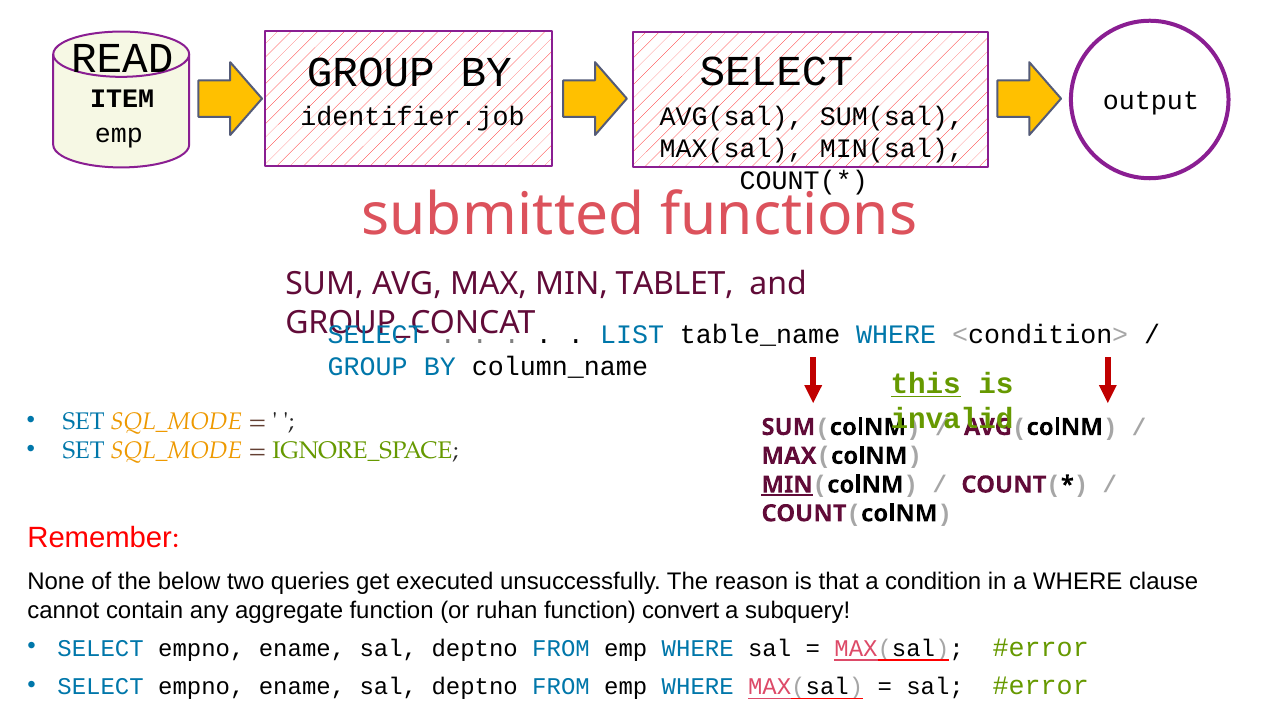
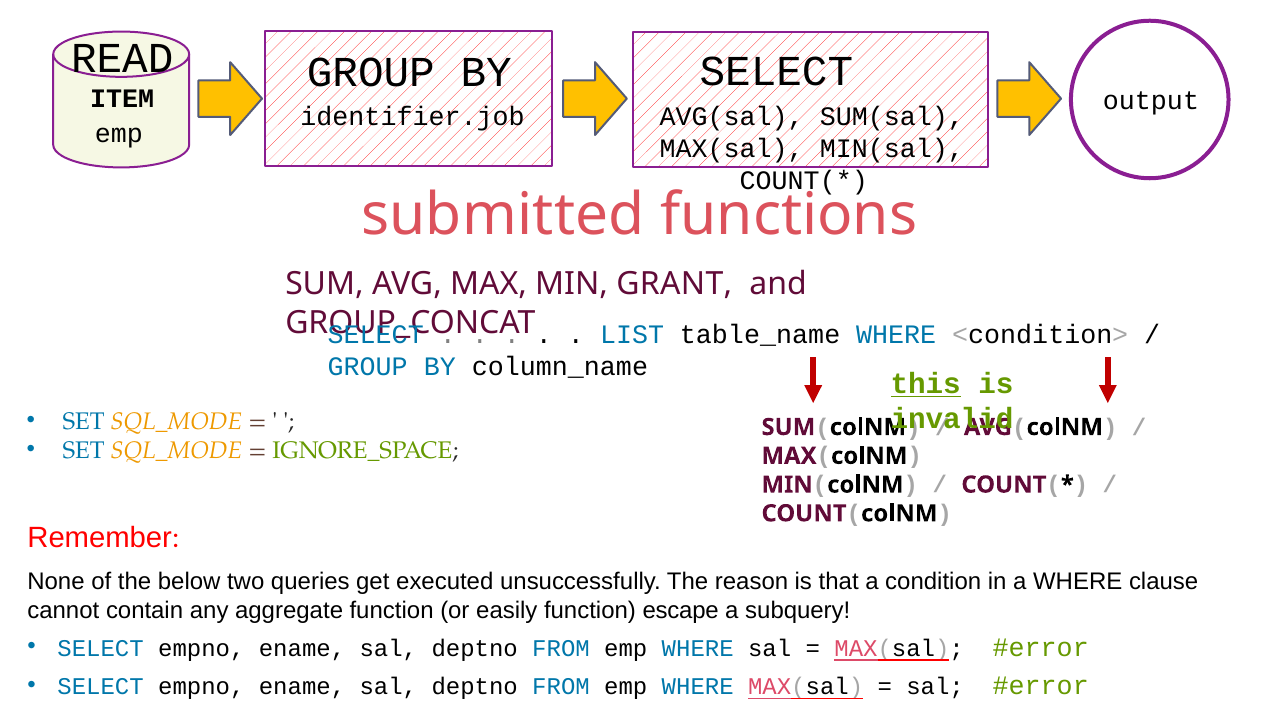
TABLET: TABLET -> GRANT (674, 285)
MIN underline: present -> none (787, 485)
ruhan: ruhan -> easily (507, 611)
convert: convert -> escape (681, 611)
